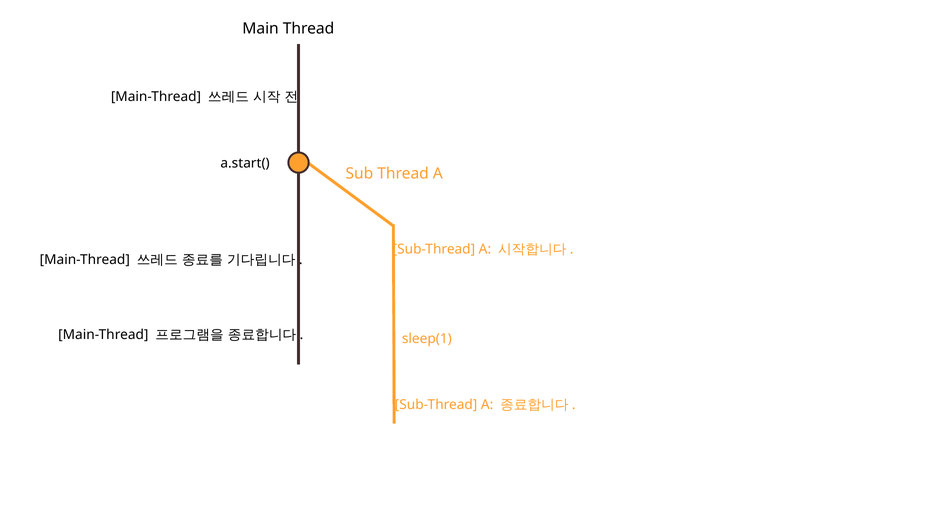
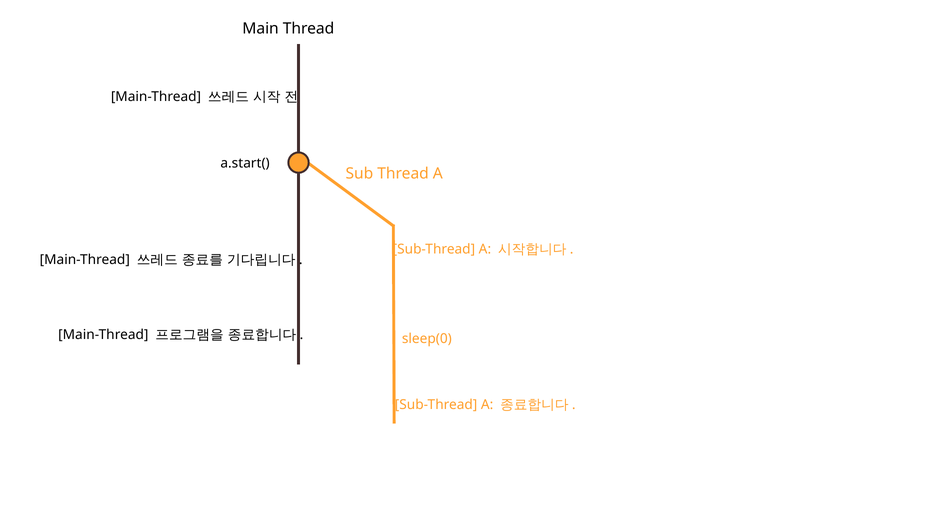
sleep(1: sleep(1 -> sleep(0 (427, 339)
